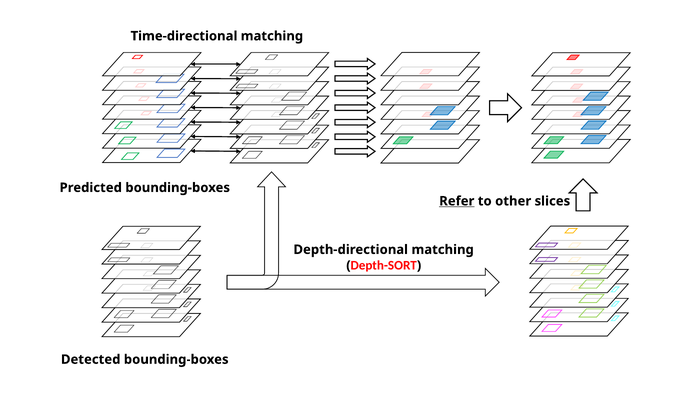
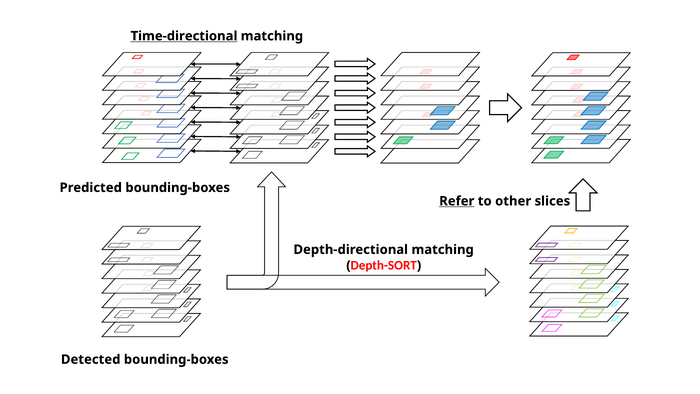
Time-directional underline: none -> present (184, 36)
